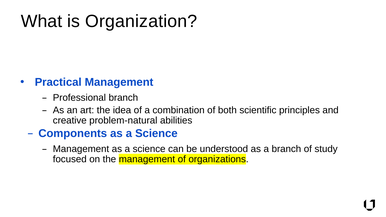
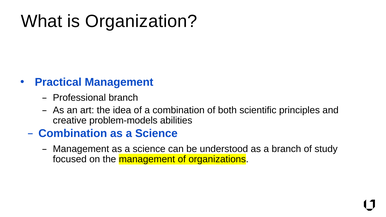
problem-natural: problem-natural -> problem-models (123, 121)
Components: Components -> Combination (73, 133)
